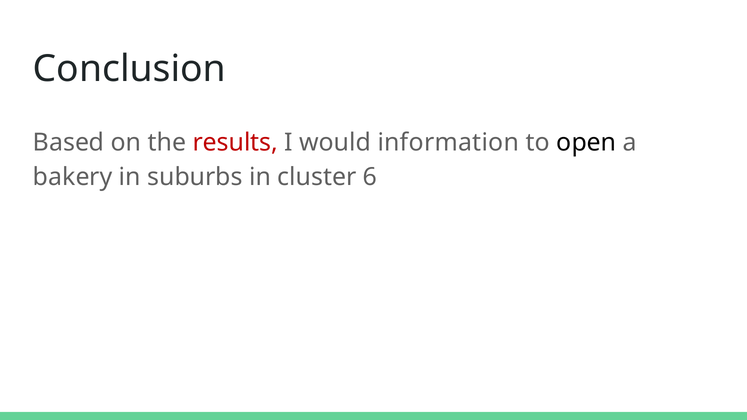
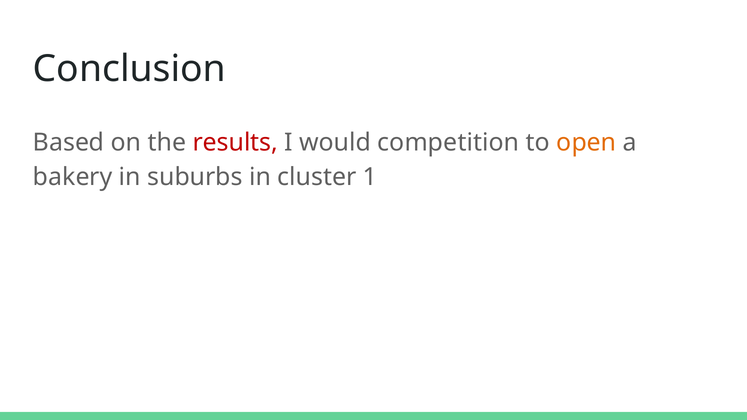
information: information -> competition (448, 143)
open colour: black -> orange (586, 143)
6: 6 -> 1 (370, 177)
